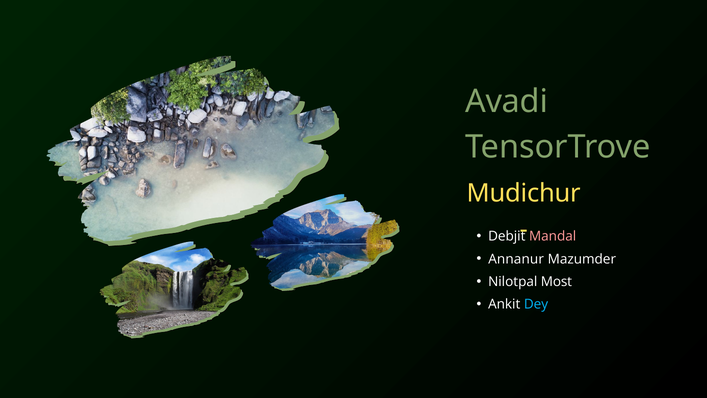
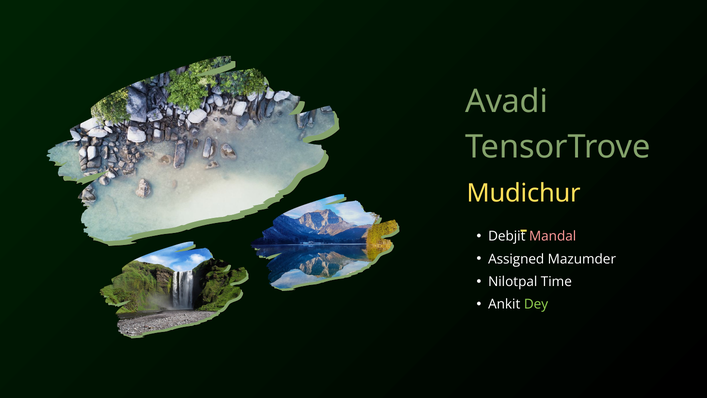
Annanur: Annanur -> Assigned (516, 259)
Most: Most -> Time (556, 282)
Dey colour: light blue -> light green (536, 304)
